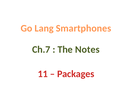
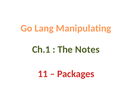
Smartphones: Smartphones -> Manipulating (84, 28)
Ch.7: Ch.7 -> Ch.1 (41, 49)
